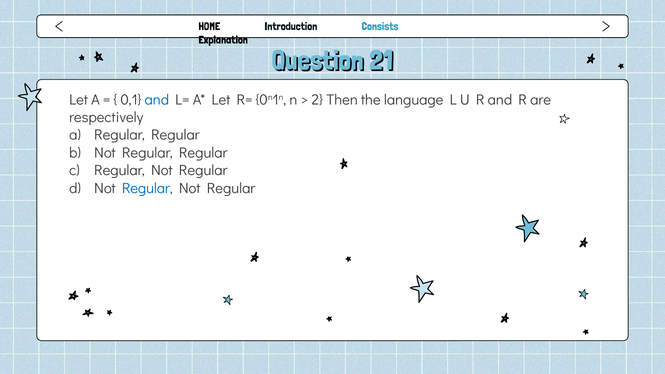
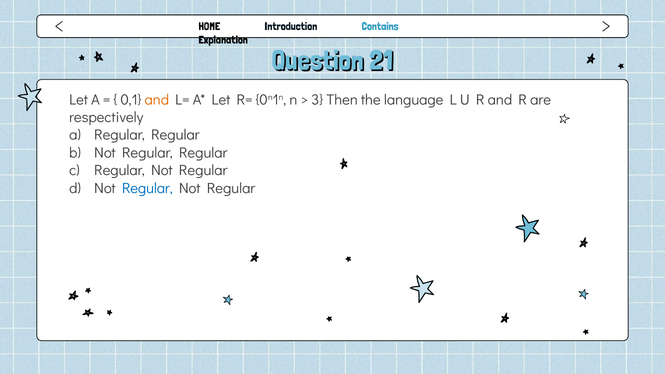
Consists: Consists -> Contains (380, 27)
and colour: blue -> orange (157, 100)
2: 2 -> 3 (317, 100)
